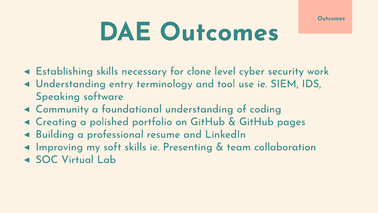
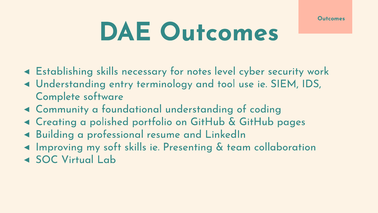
clone: clone -> notes (199, 71)
Speaking: Speaking -> Complete (58, 96)
